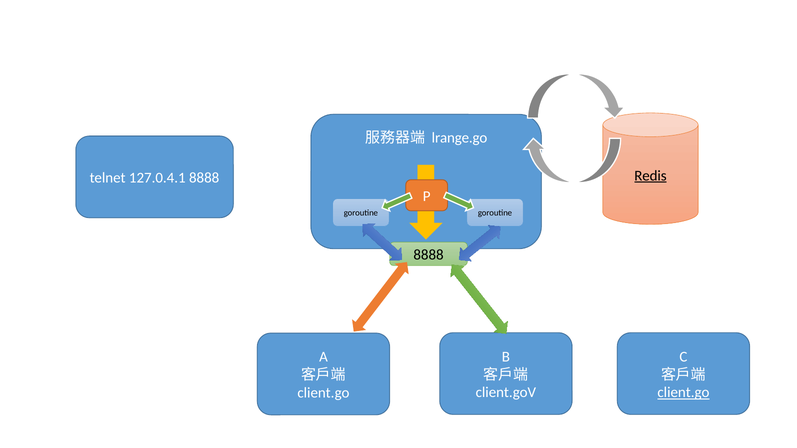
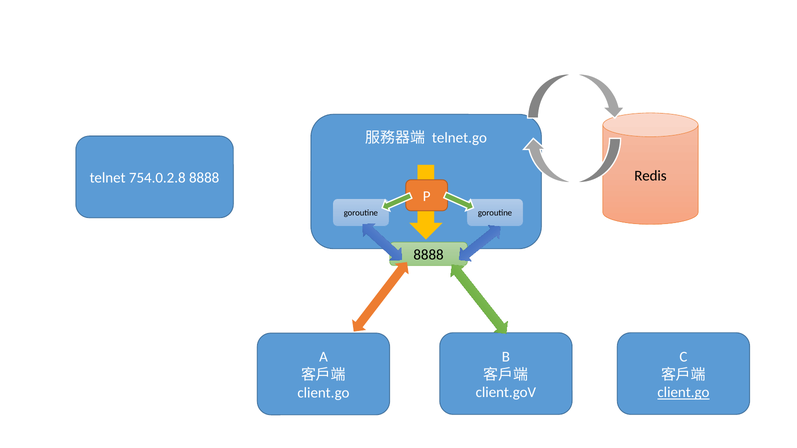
lrange.go: lrange.go -> telnet.go (459, 138)
127.0.4.1: 127.0.4.1 -> 754.0.2.8 (157, 178)
Redis underline: present -> none (650, 176)
